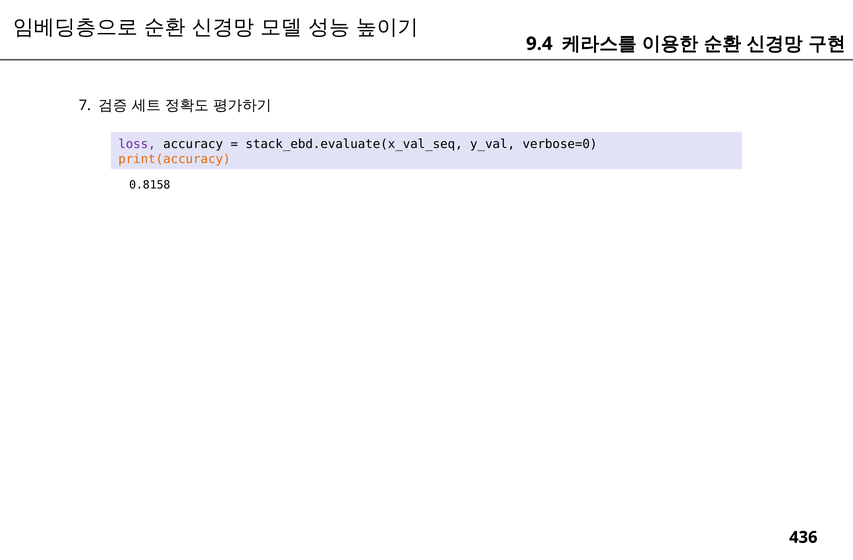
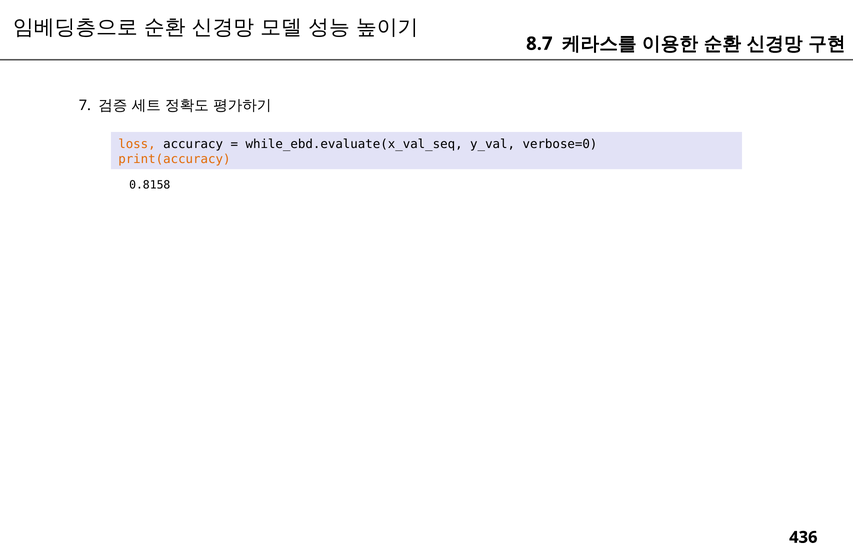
9.4: 9.4 -> 8.7 (539, 44)
loss colour: purple -> orange (137, 144)
stack_ebd.evaluate(x_val_seq: stack_ebd.evaluate(x_val_seq -> while_ebd.evaluate(x_val_seq (354, 144)
